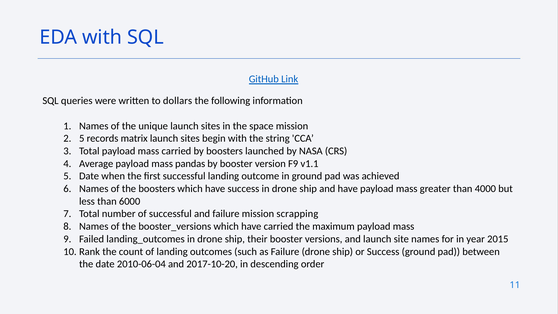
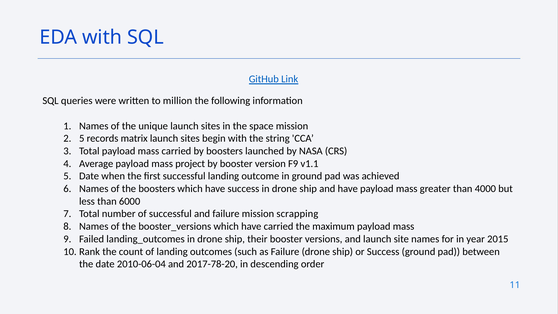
dollars: dollars -> million (178, 101)
pandas: pandas -> project (190, 164)
2017-10-20: 2017-10-20 -> 2017-78-20 (212, 264)
